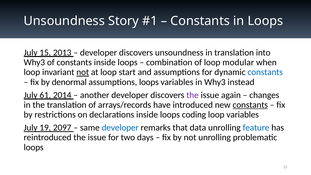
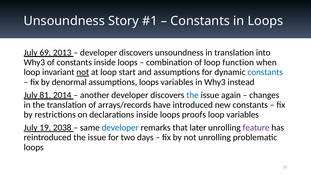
15: 15 -> 69 (45, 53)
modular: modular -> function (238, 62)
61: 61 -> 81 (45, 95)
the colour: purple -> blue (193, 95)
constants underline: present -> none (250, 105)
coding: coding -> proofs (194, 115)
2097: 2097 -> 2038 (62, 128)
data: data -> later (198, 128)
feature colour: blue -> purple (256, 128)
